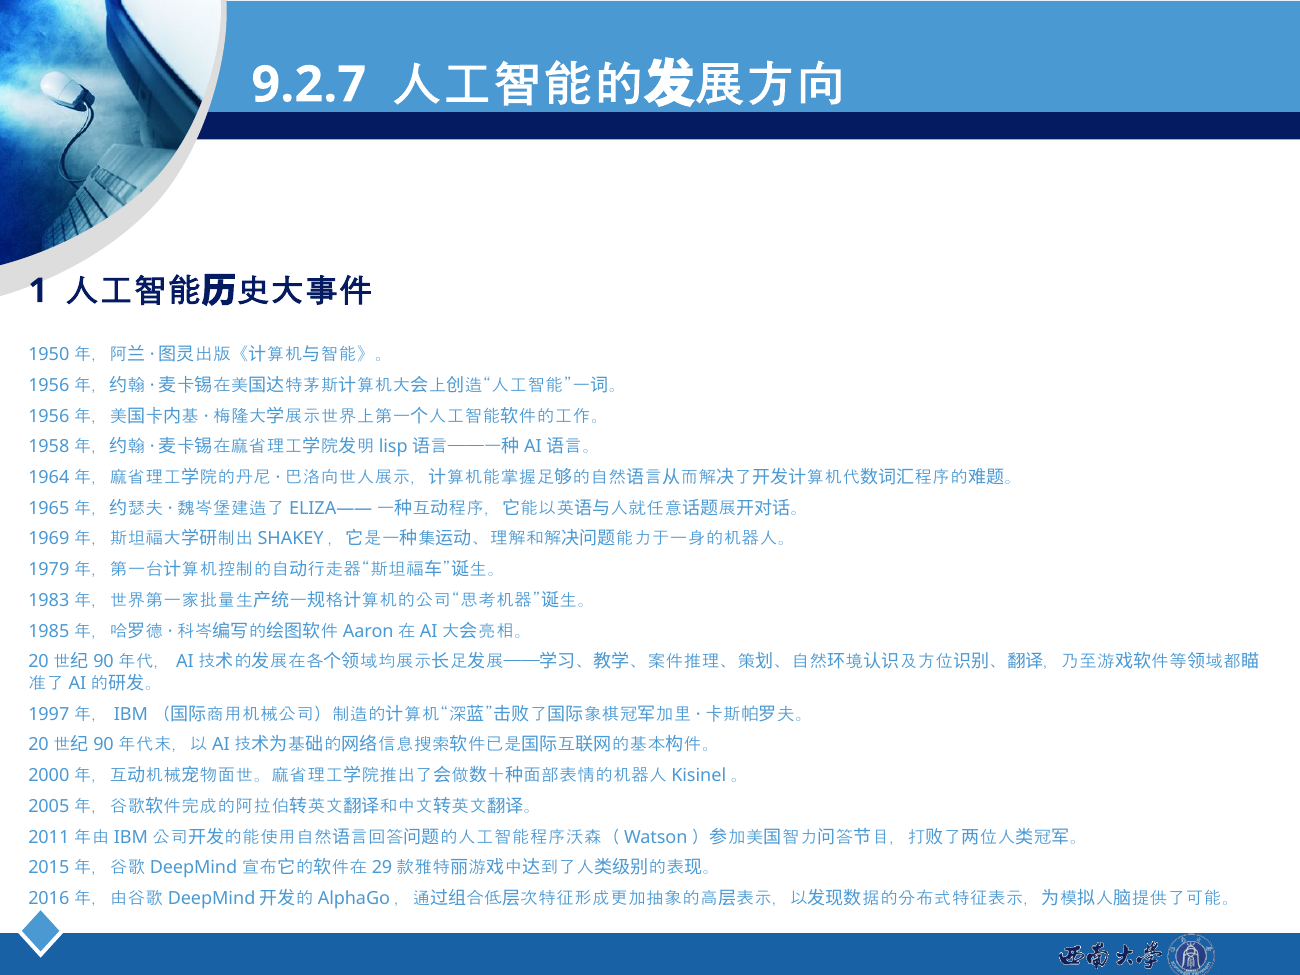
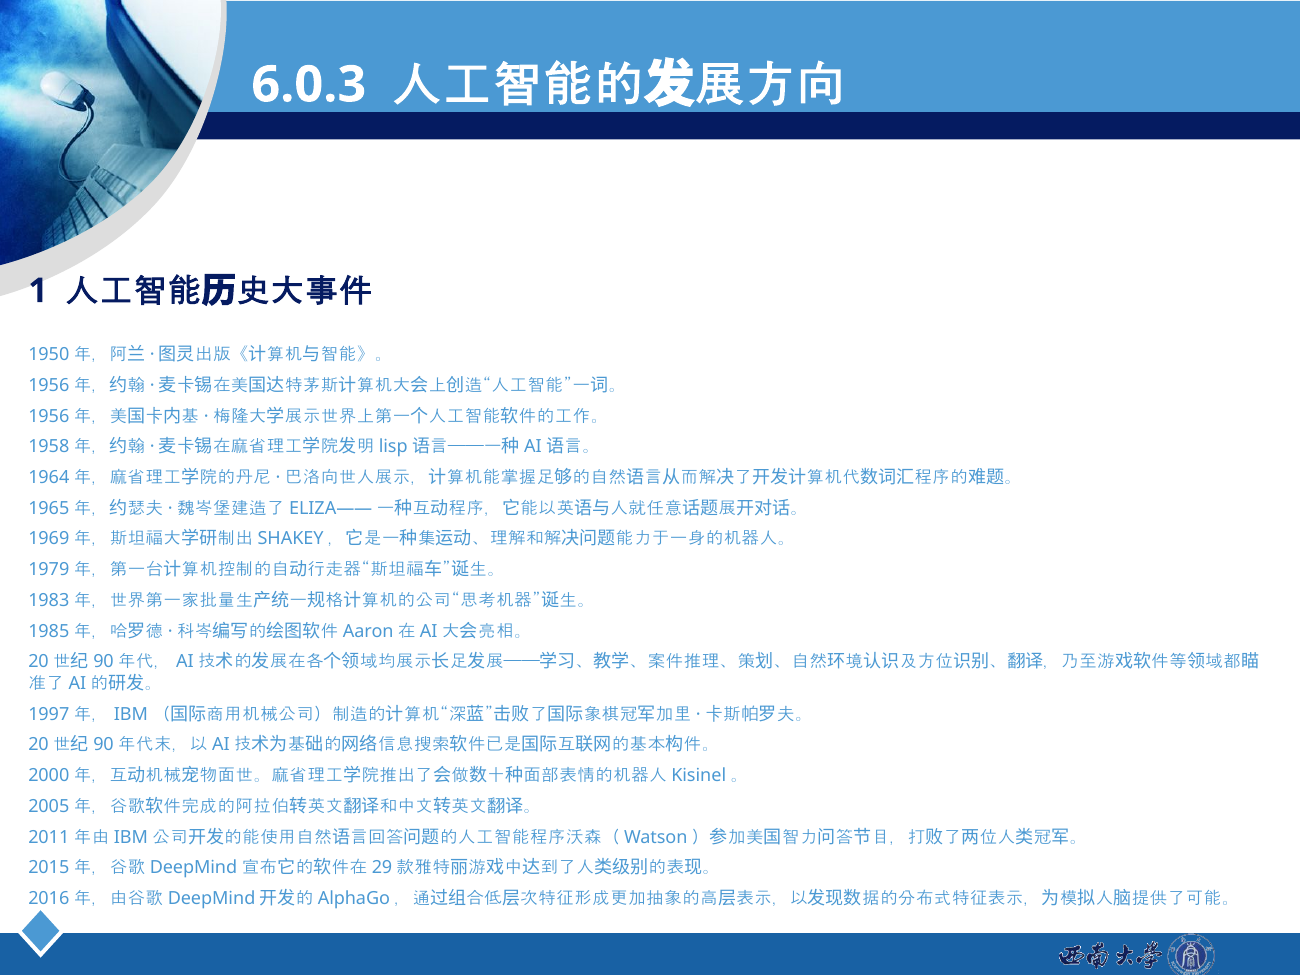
9.2.7: 9.2.7 -> 6.0.3 (309, 85)
